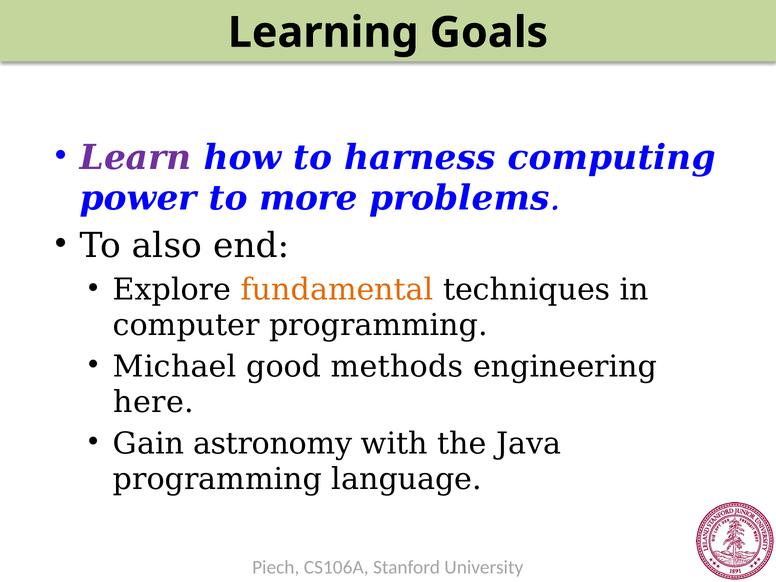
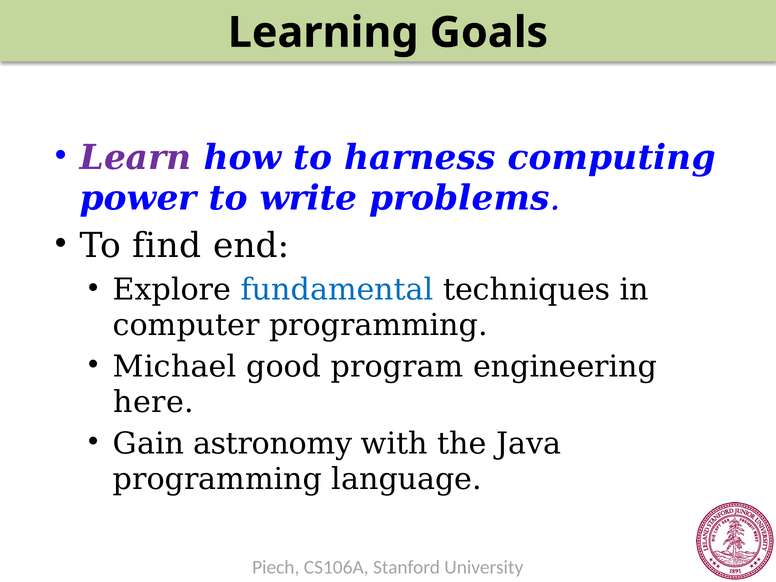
more: more -> write (308, 198)
also: also -> find (167, 246)
fundamental colour: orange -> blue (337, 290)
methods: methods -> program (397, 367)
